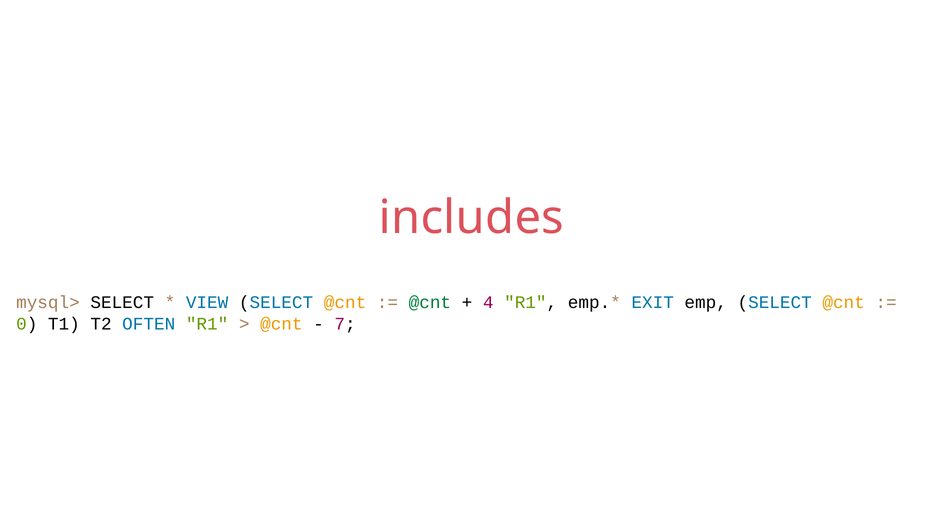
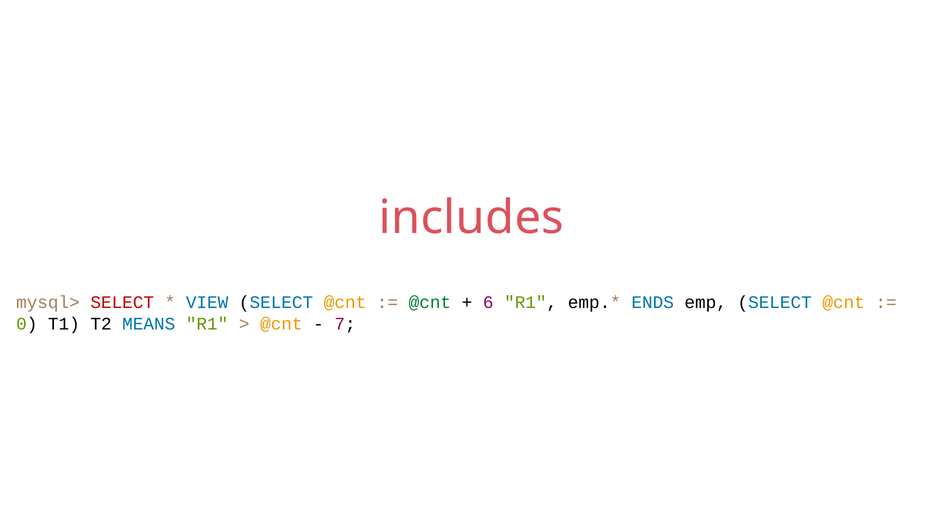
SELECT colour: black -> red (122, 303)
4: 4 -> 6 (488, 303)
EXIT: EXIT -> ENDS (653, 303)
OFTEN: OFTEN -> MEANS (149, 324)
